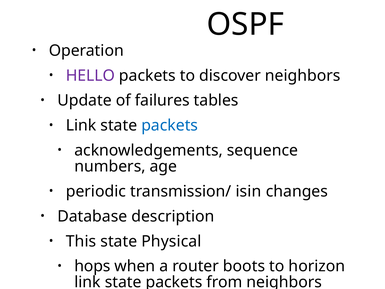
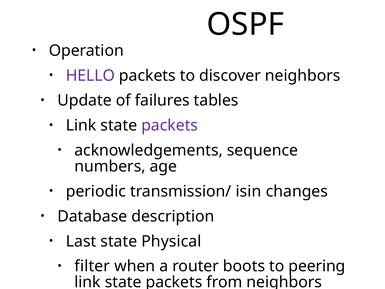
packets colour: blue -> purple (170, 125)
This: This -> Last (81, 241)
hops: hops -> filter (92, 266)
horizon: horizon -> peering (317, 266)
